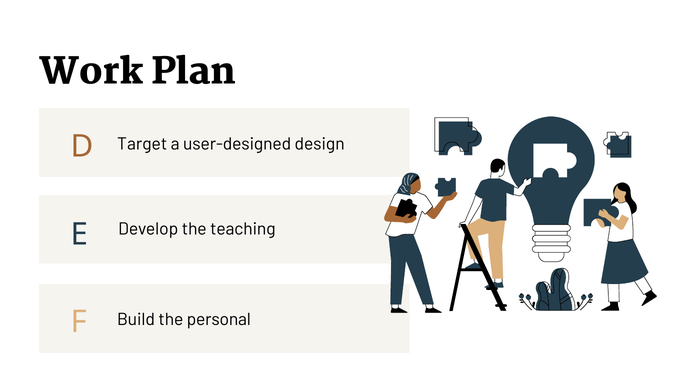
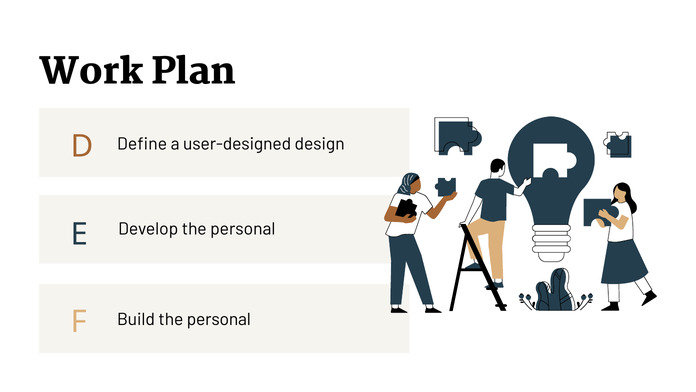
Target: Target -> Define (142, 144)
Develop the teaching: teaching -> personal (243, 229)
